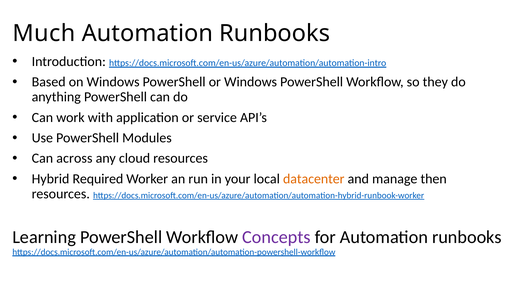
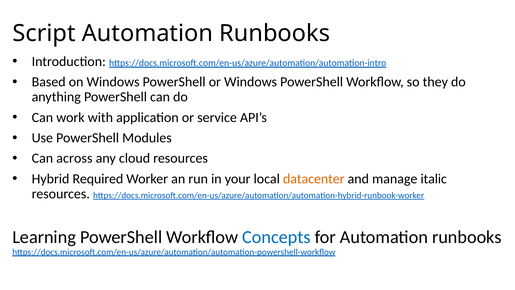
Much: Much -> Script (44, 33)
then: then -> italic (434, 179)
Concepts colour: purple -> blue (276, 237)
